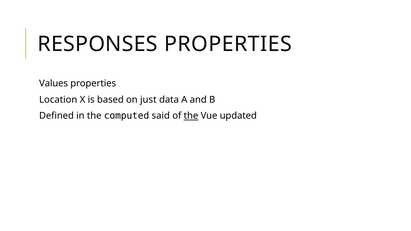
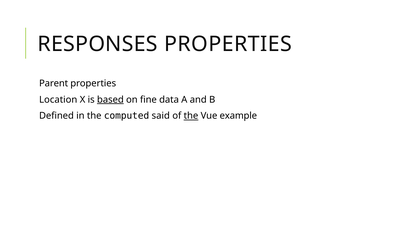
Values: Values -> Parent (54, 84)
based underline: none -> present (110, 100)
just: just -> fine (148, 100)
updated: updated -> example (238, 116)
